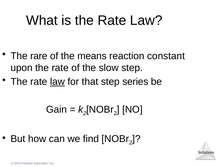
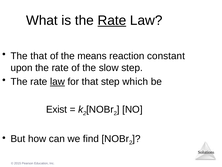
Rate underline: none -> present (112, 20)
The rare: rare -> that (39, 56)
series: series -> which (135, 81)
Gain: Gain -> Exist (57, 109)
